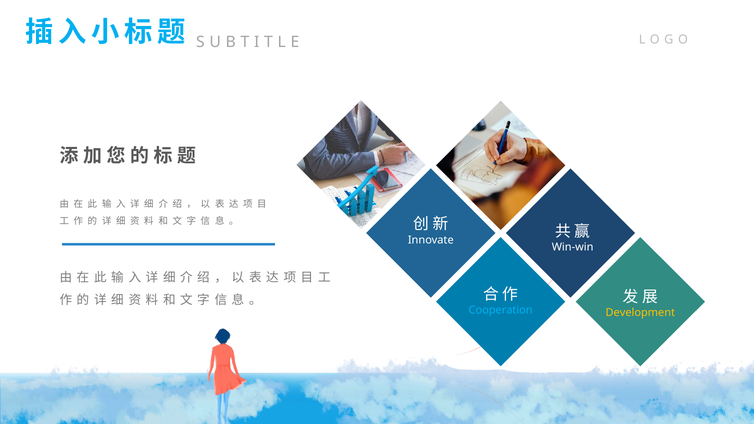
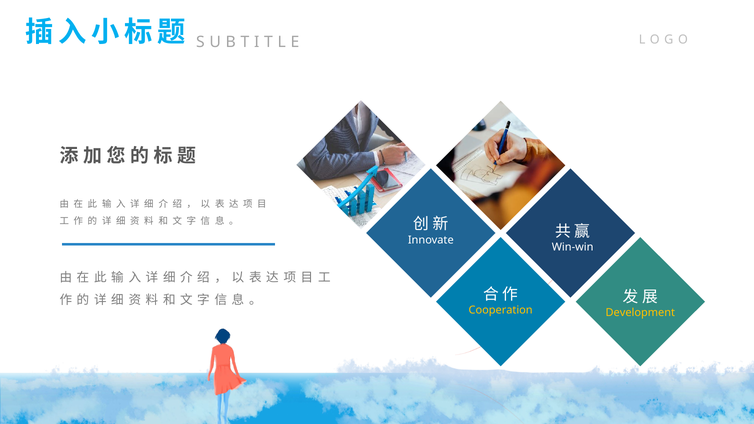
Cooperation colour: light blue -> yellow (501, 310)
